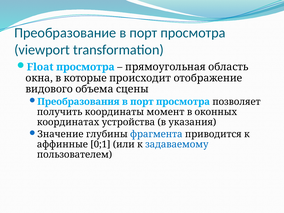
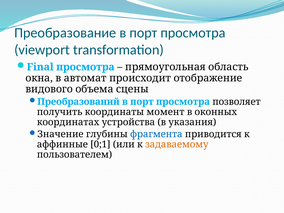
Float: Float -> Final (40, 67)
которые: которые -> автомат (85, 78)
Преобразования: Преобразования -> Преобразований (78, 102)
задаваемому colour: blue -> orange (177, 144)
